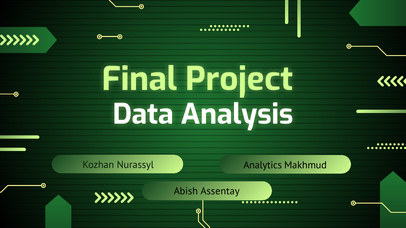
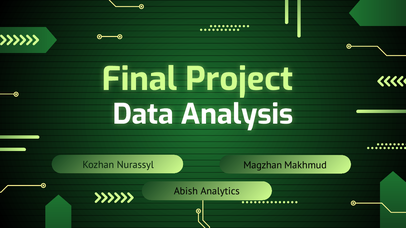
Analytics: Analytics -> Magzhan (263, 165)
Assentay: Assentay -> Analytics (220, 192)
